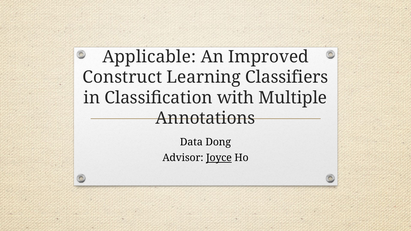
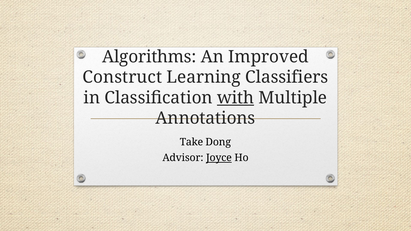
Applicable: Applicable -> Algorithms (149, 57)
with underline: none -> present (236, 98)
Data: Data -> Take (191, 142)
